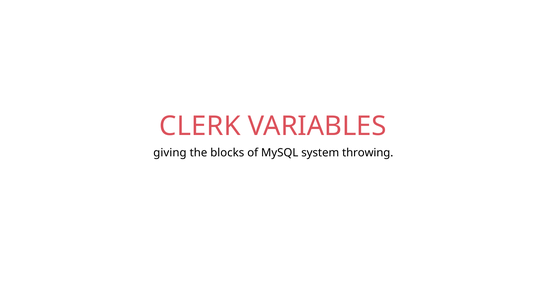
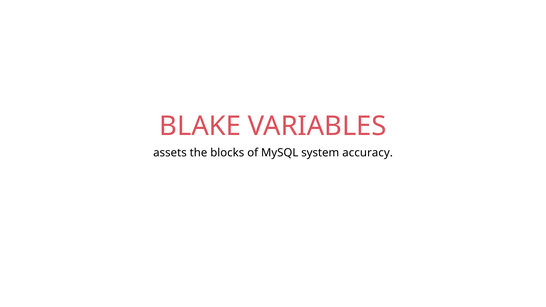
CLERK: CLERK -> BLAKE (200, 126)
giving: giving -> assets (170, 153)
throwing: throwing -> accuracy (368, 153)
